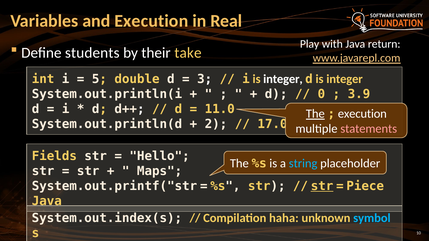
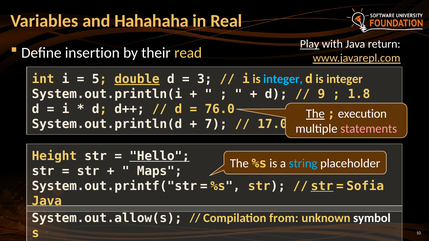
and Execution: Execution -> Hahahaha (151, 21)
Play underline: none -> present (310, 44)
students: students -> insertion (92, 53)
take: take -> read (188, 53)
double underline: none -> present (137, 79)
integer colour: white -> light blue (283, 79)
0: 0 -> 9 (321, 94)
3.9: 3.9 -> 1.8 (359, 94)
11.0: 11.0 -> 76.0 (220, 109)
2: 2 -> 7 (216, 124)
Fields: Fields -> Height (54, 156)
Hello underline: none -> present (160, 156)
Piece: Piece -> Sofia (365, 186)
System.out.index(s: System.out.index(s -> System.out.allow(s (107, 218)
haha: haha -> from (284, 218)
symbol colour: light blue -> white (372, 218)
